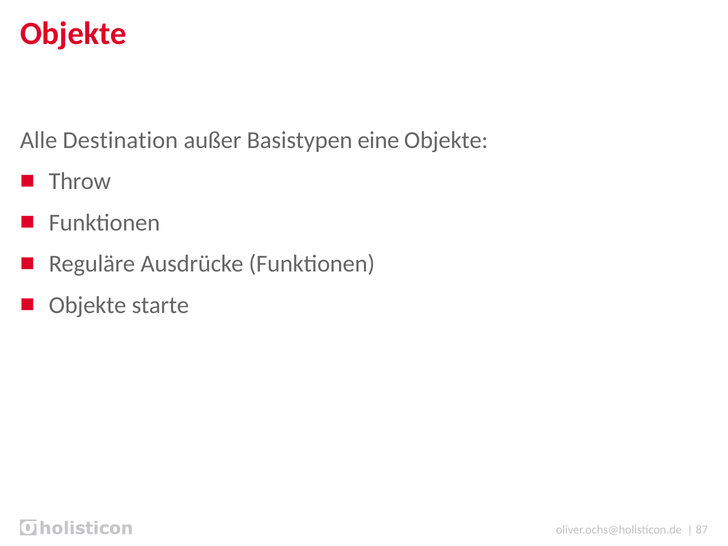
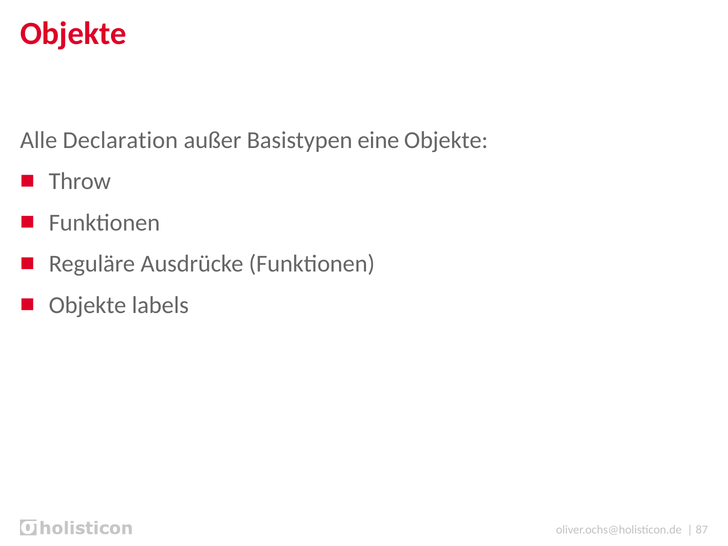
Destination: Destination -> Declaration (120, 140)
starte: starte -> labels (160, 305)
